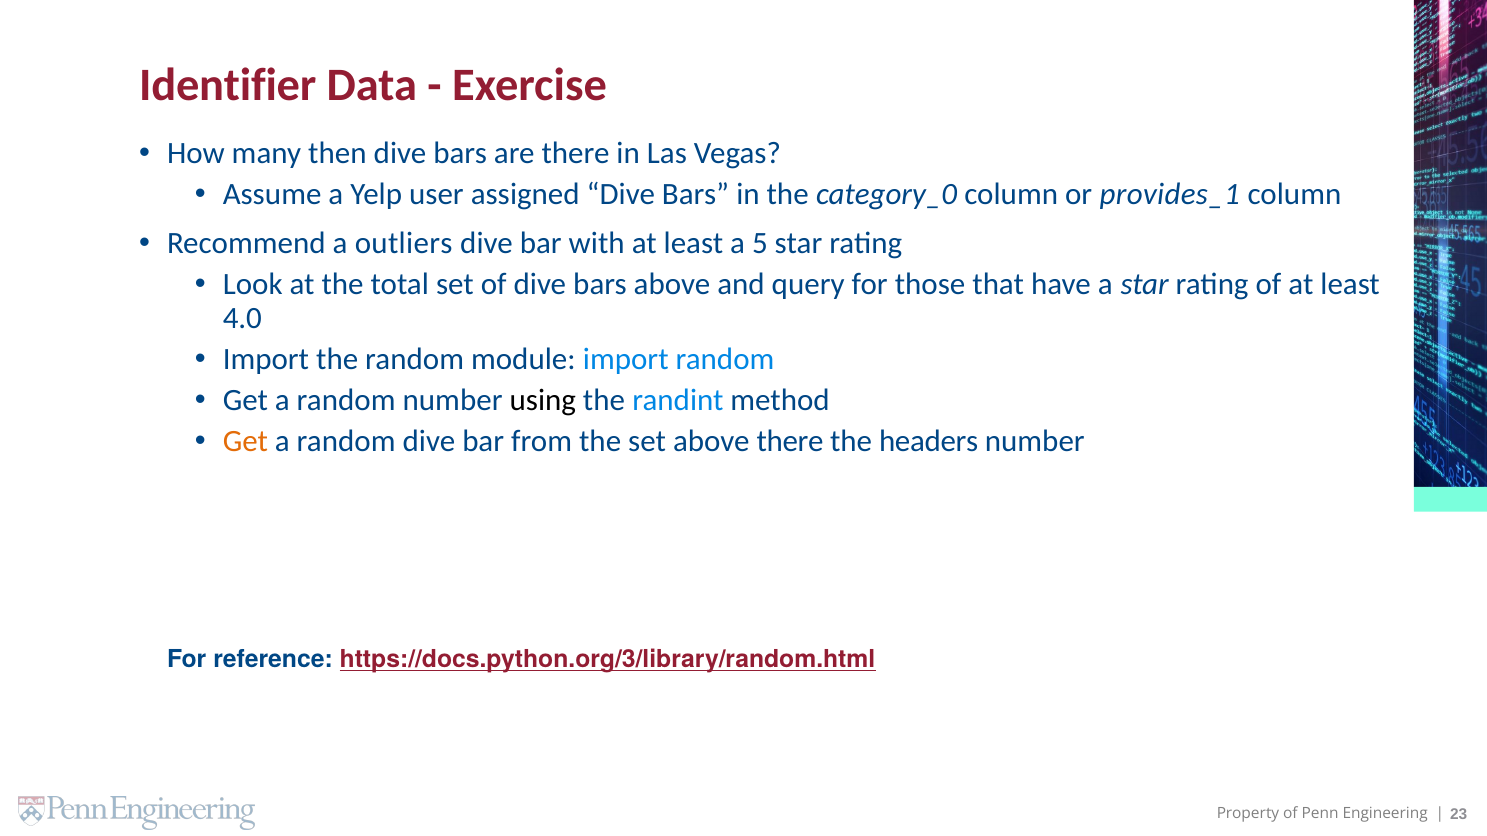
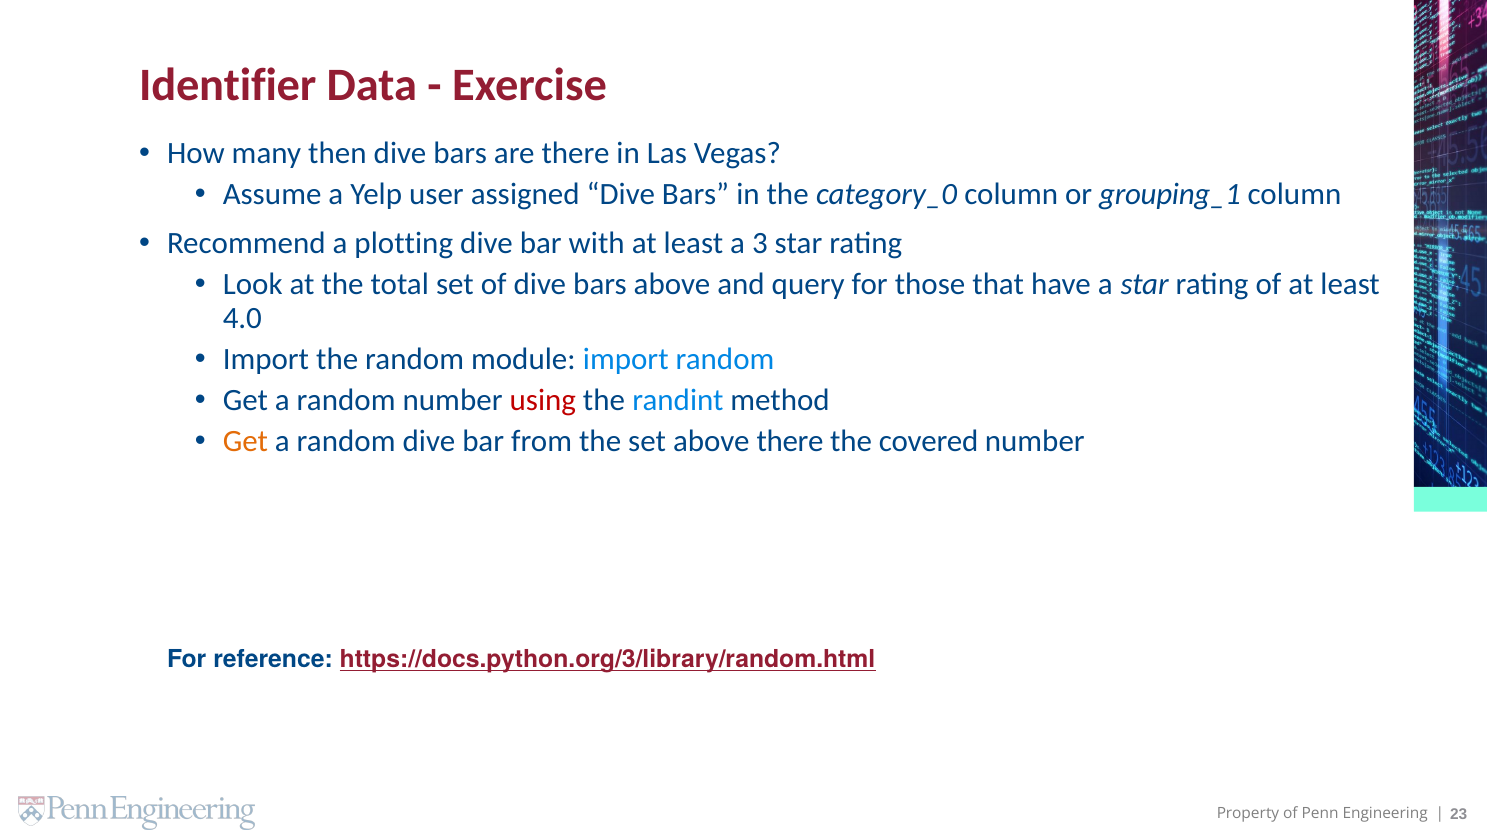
provides_1: provides_1 -> grouping_1 (1170, 195)
outliers: outliers -> plotting (404, 244)
5: 5 -> 3 (760, 244)
using colour: black -> red (543, 401)
headers: headers -> covered (929, 442)
